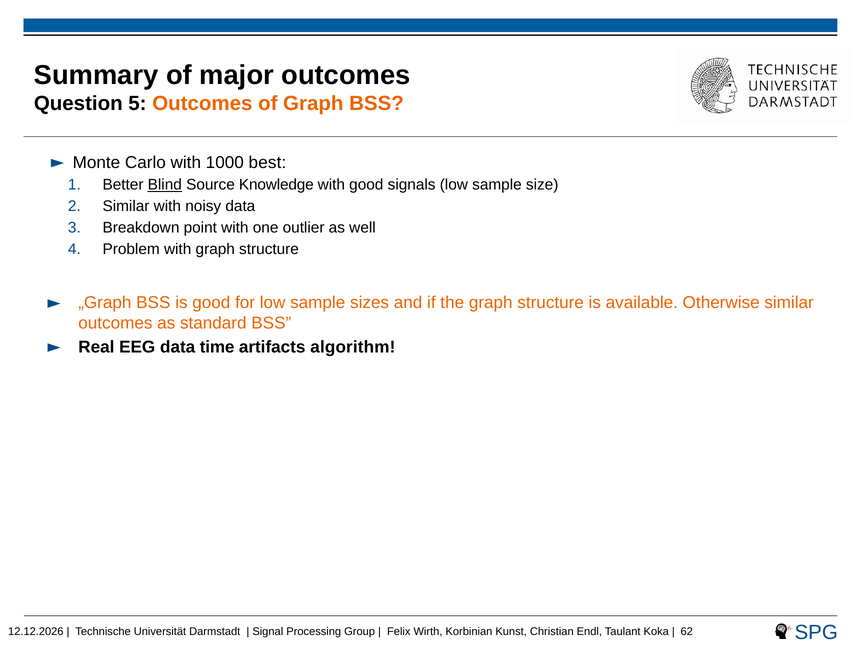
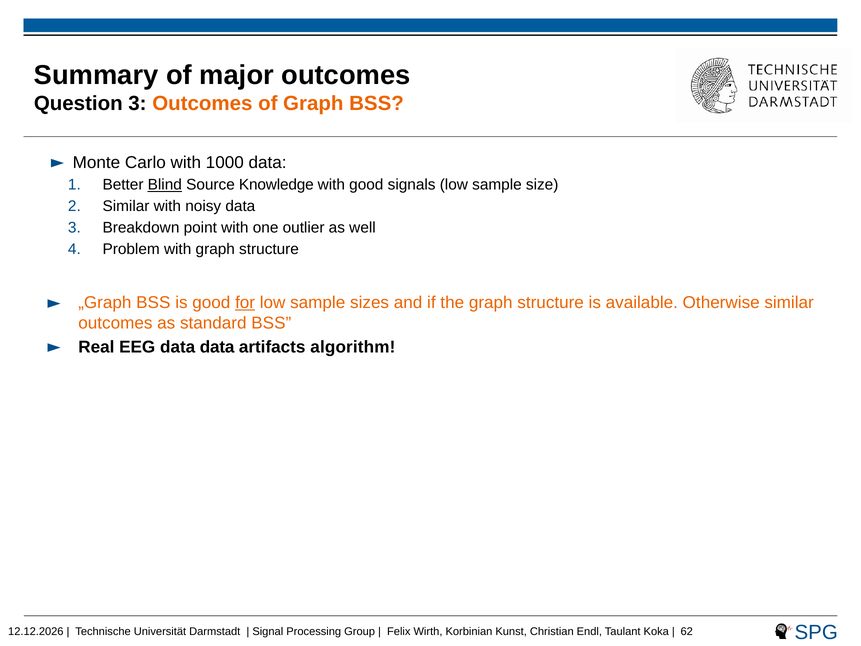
Question 5: 5 -> 3 (137, 103)
1000 best: best -> data (268, 162)
for underline: none -> present (245, 302)
data time: time -> data (217, 347)
